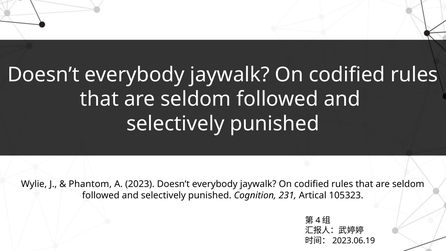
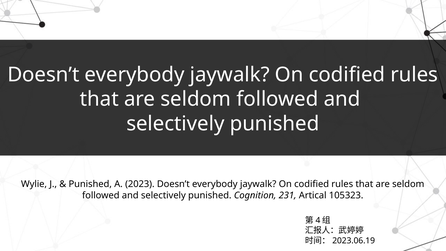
Phantom: Phantom -> Punished (90, 184)
